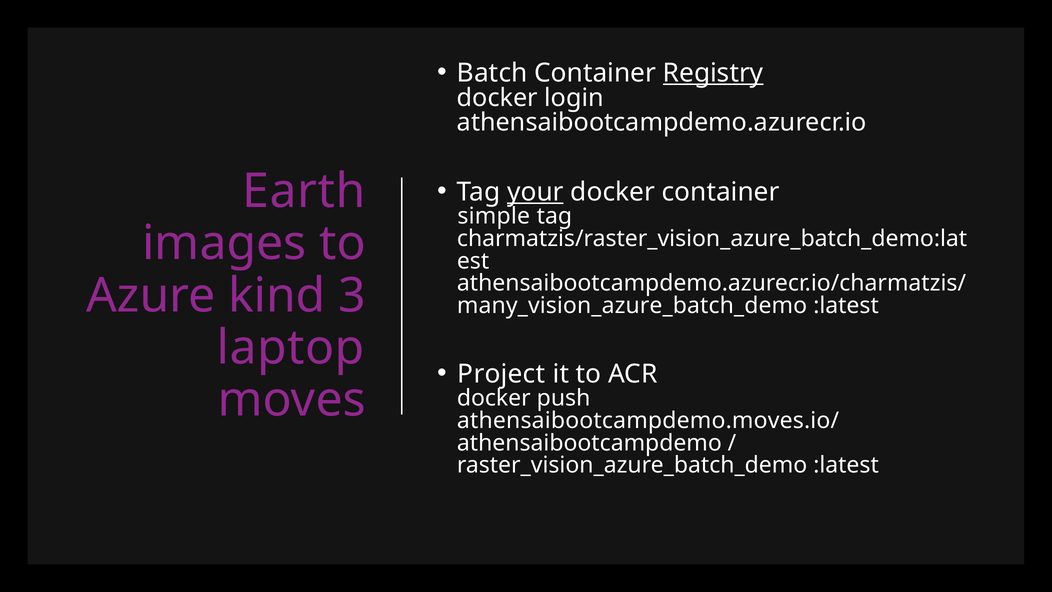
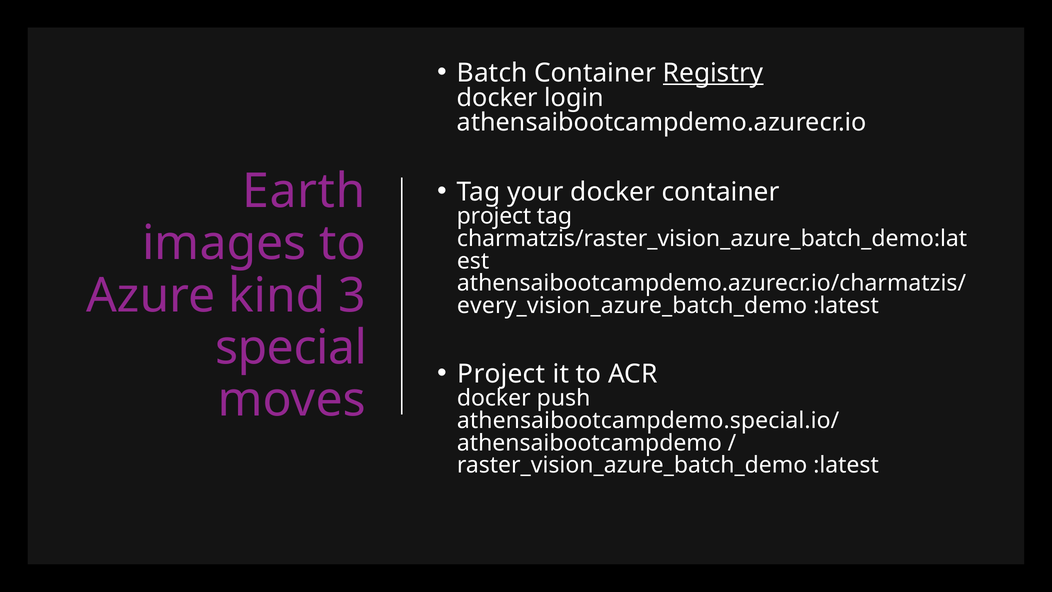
your underline: present -> none (535, 192)
simple: simple -> project (494, 216)
many_vision_azure_batch_demo: many_vision_azure_batch_demo -> every_vision_azure_batch_demo (632, 306)
laptop: laptop -> special (291, 348)
athensaibootcampdemo.moves.io/: athensaibootcampdemo.moves.io/ -> athensaibootcampdemo.special.io/ (648, 420)
